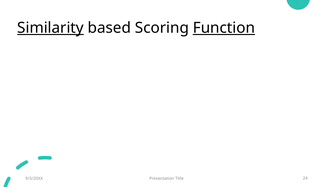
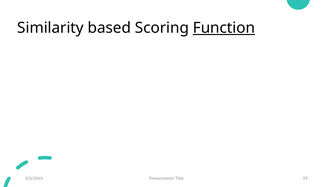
Similarity underline: present -> none (50, 28)
